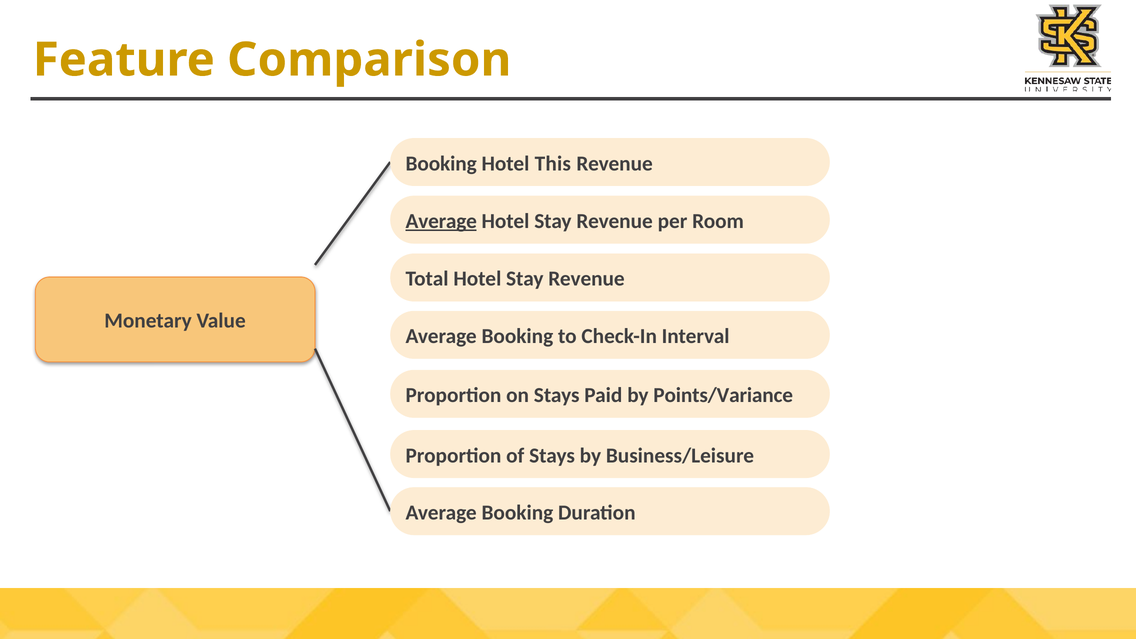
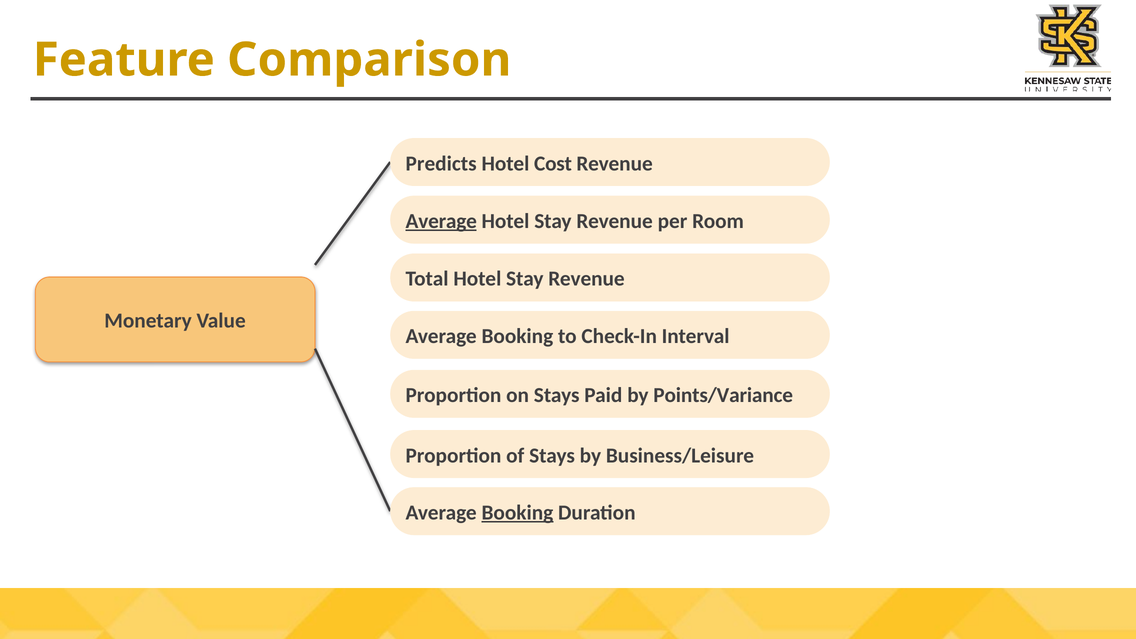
Booking: Booking -> Predicts (441, 163)
This: This -> Cost (553, 163)
Booking underline: none -> present (517, 513)
